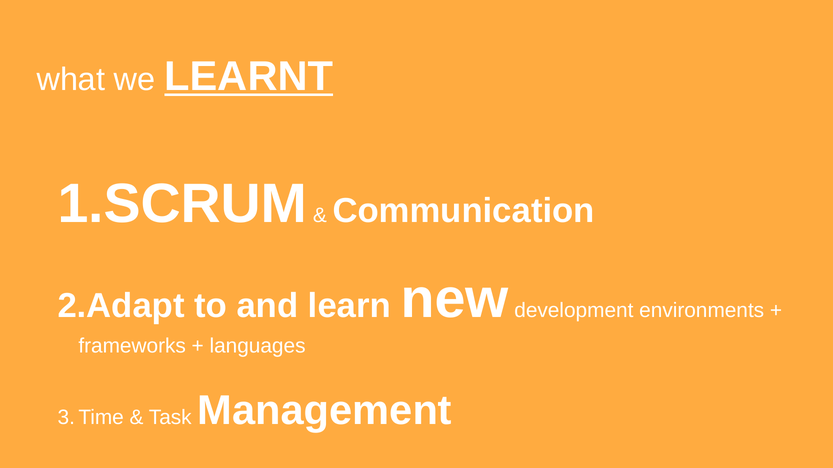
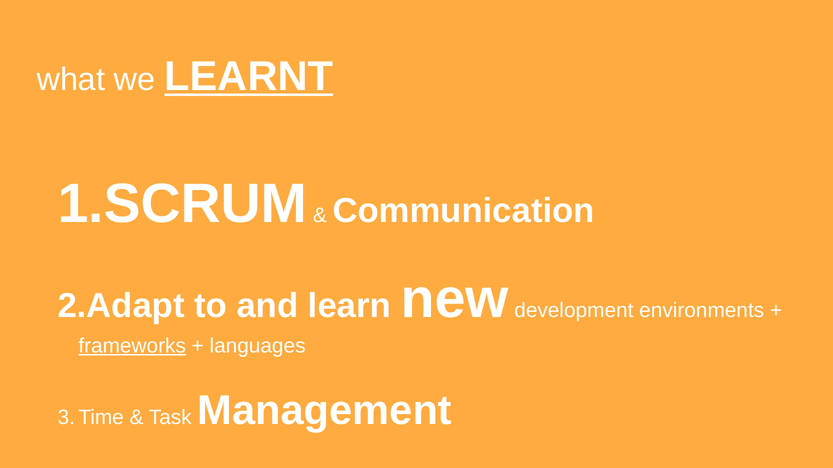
frameworks underline: none -> present (132, 346)
